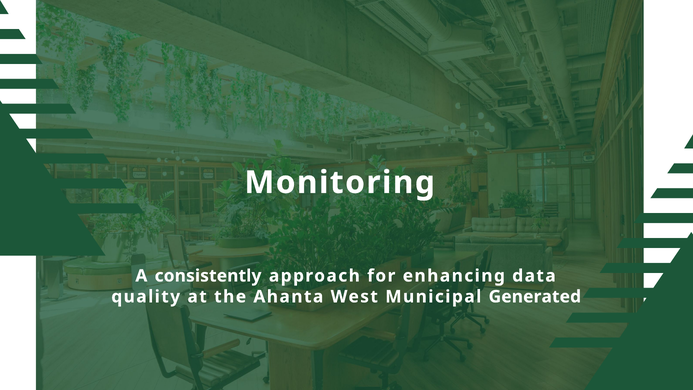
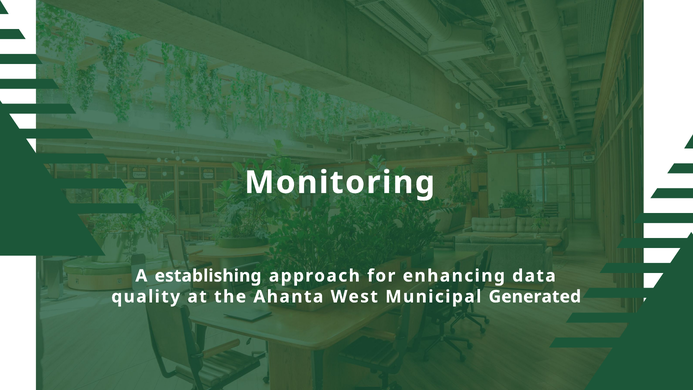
consistently: consistently -> establishing (208, 276)
